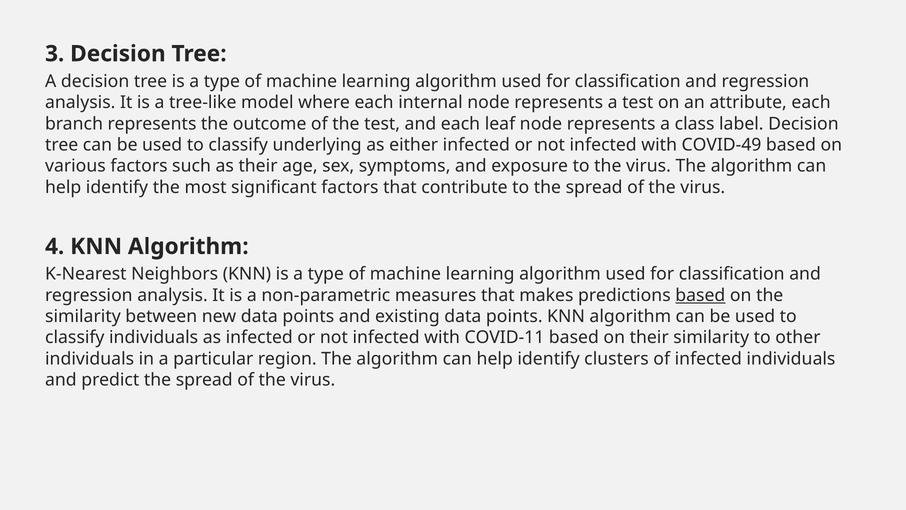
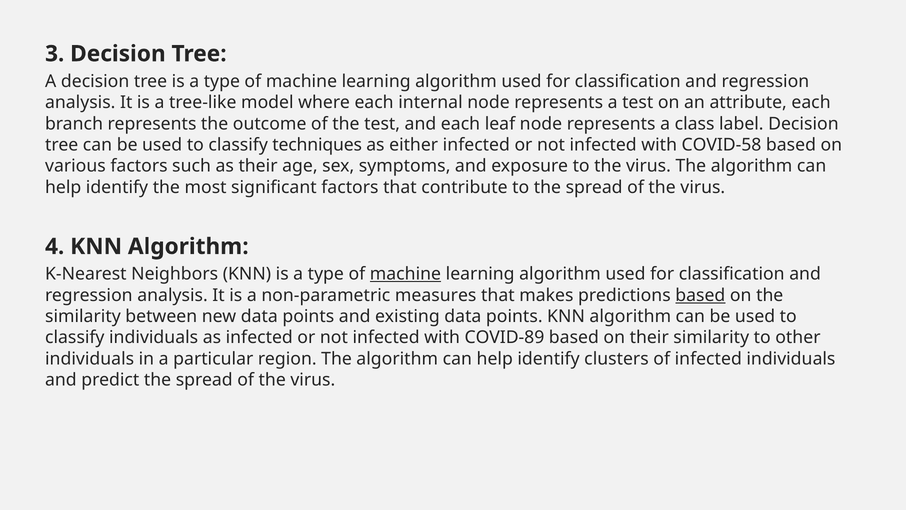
underlying: underlying -> techniques (317, 145)
COVID-49: COVID-49 -> COVID-58 (721, 145)
machine underline: none -> present (405, 274)
COVID-11: COVID-11 -> COVID-89 (504, 337)
